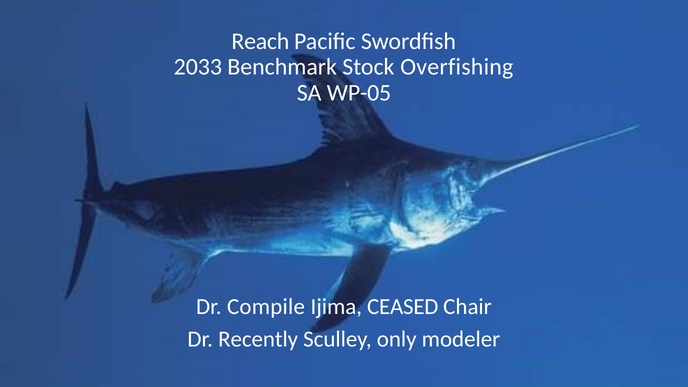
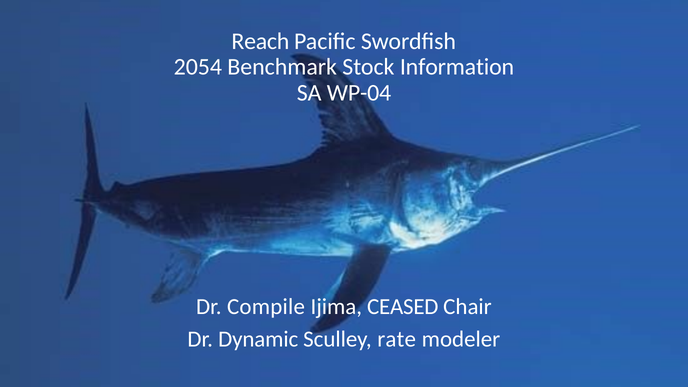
2033: 2033 -> 2054 (198, 67)
Overfishing: Overfishing -> Information (457, 67)
WP-05: WP-05 -> WP-04 (359, 93)
Recently: Recently -> Dynamic (258, 339)
only: only -> rate (397, 339)
